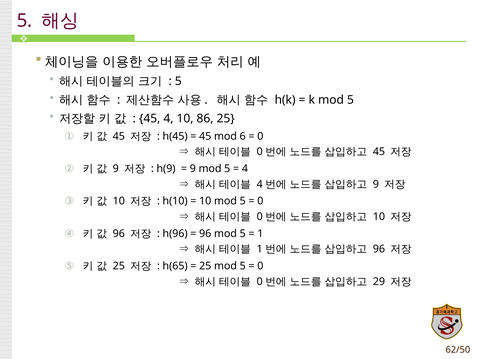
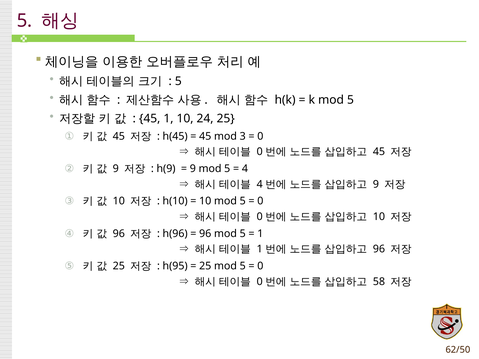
45 4: 4 -> 1 (168, 119)
86: 86 -> 24 (205, 119)
6: 6 -> 3 (243, 136)
h(65: h(65 -> h(95 (175, 266)
29: 29 -> 58 (379, 282)
